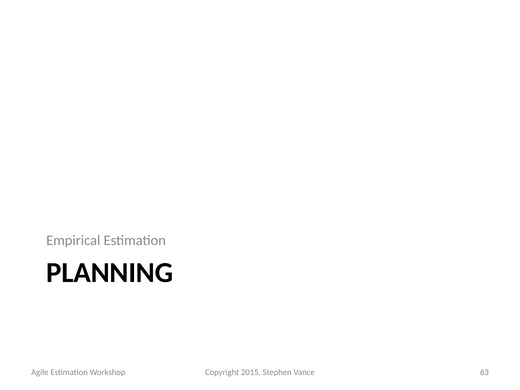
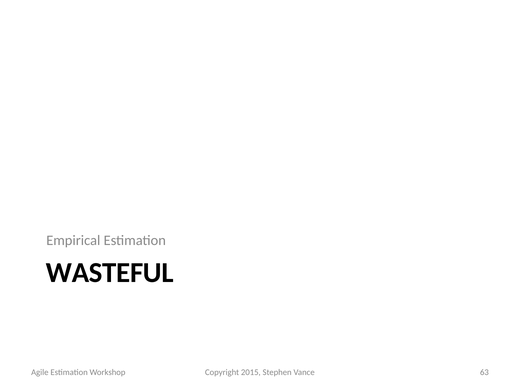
PLANNING: PLANNING -> WASTEFUL (110, 273)
